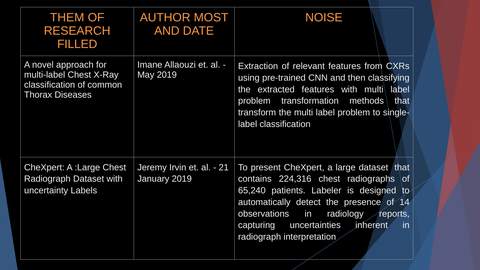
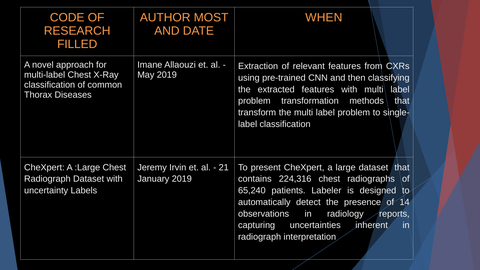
THEM: THEM -> CODE (67, 18)
NOISE: NOISE -> WHEN (324, 18)
